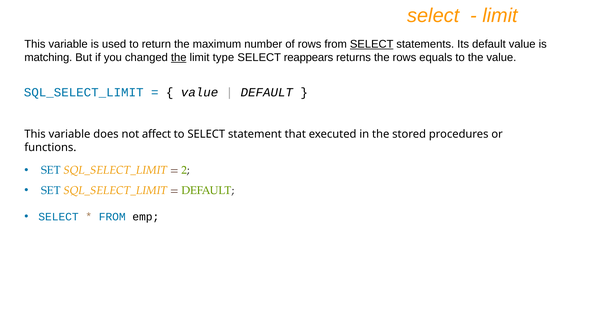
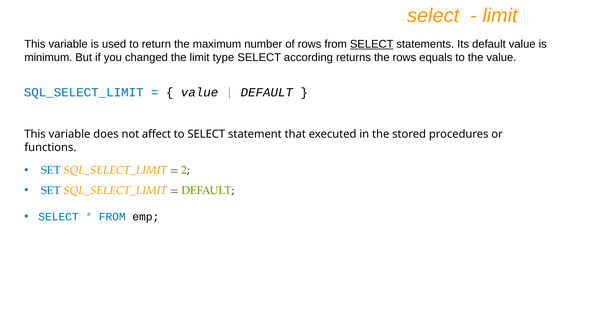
matching: matching -> minimum (48, 58)
the underline: present -> none (179, 58)
reappears: reappears -> according (308, 58)
